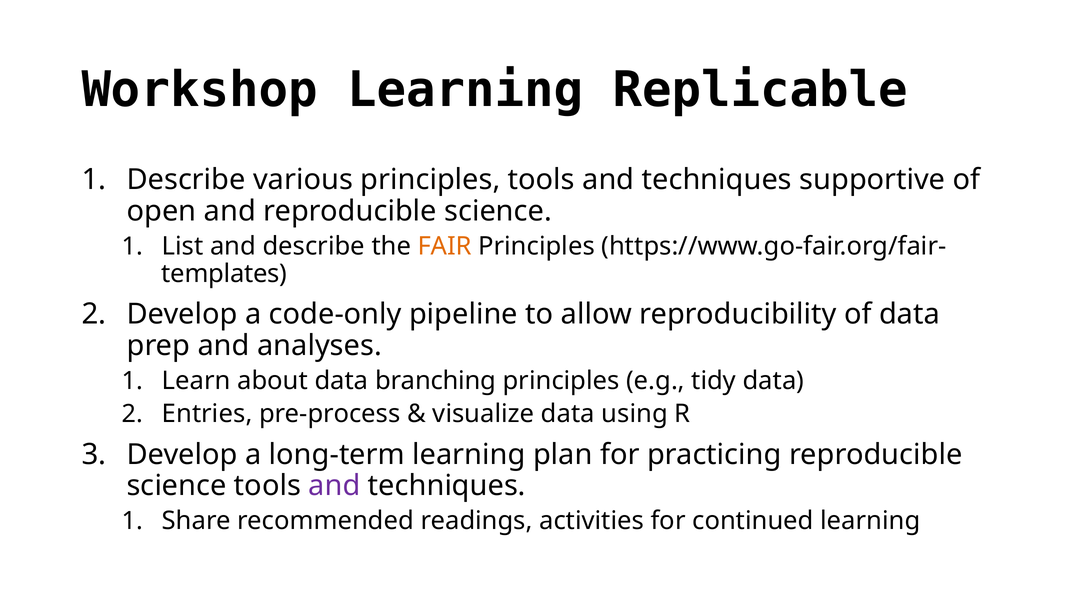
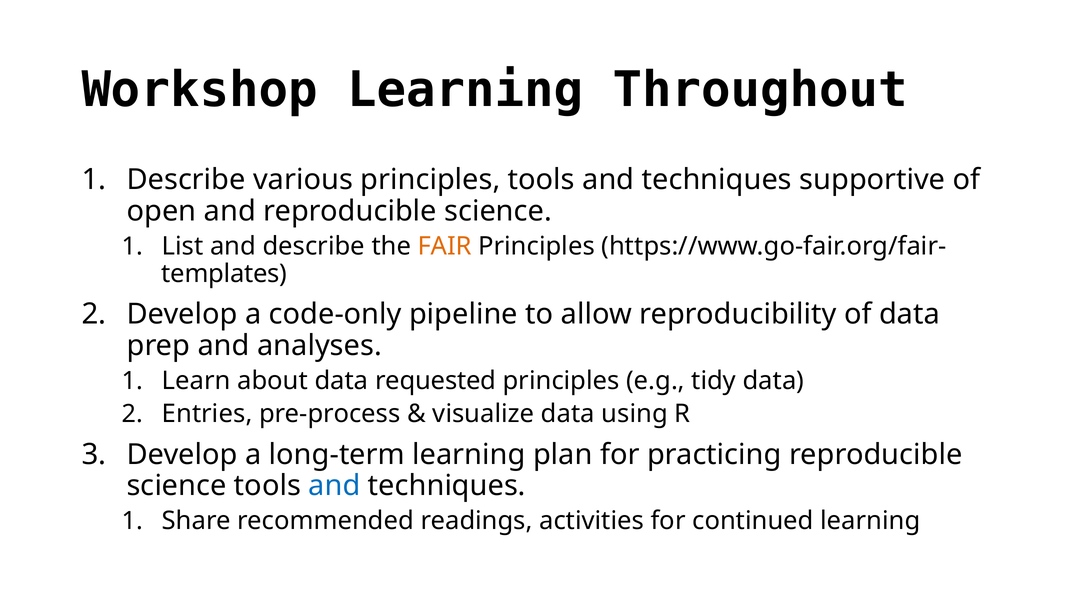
Replicable: Replicable -> Throughout (760, 90)
branching: branching -> requested (436, 381)
and colour: purple -> blue (334, 486)
